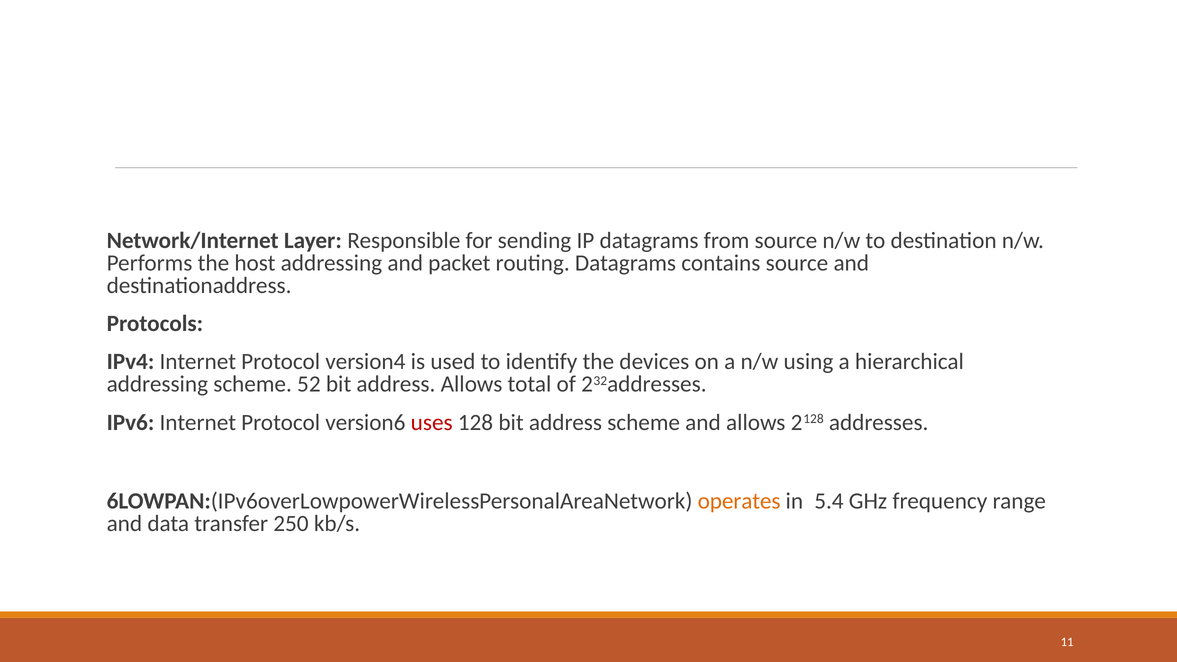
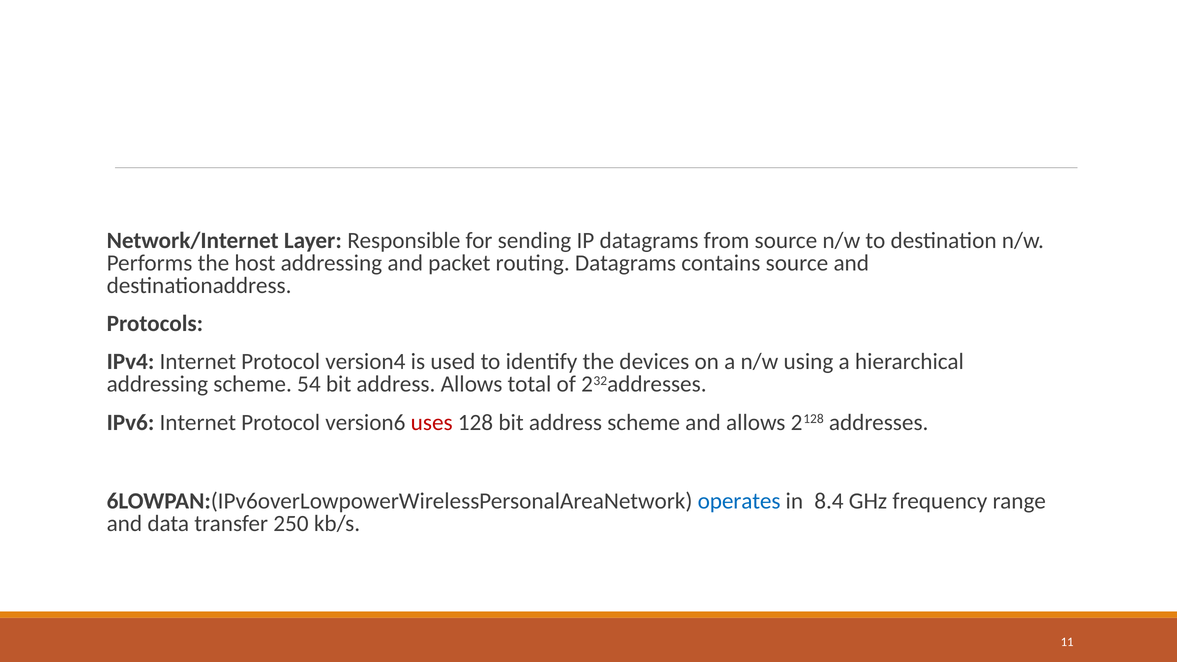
52: 52 -> 54 (309, 384)
operates colour: orange -> blue (739, 501)
5.4: 5.4 -> 8.4 (829, 501)
